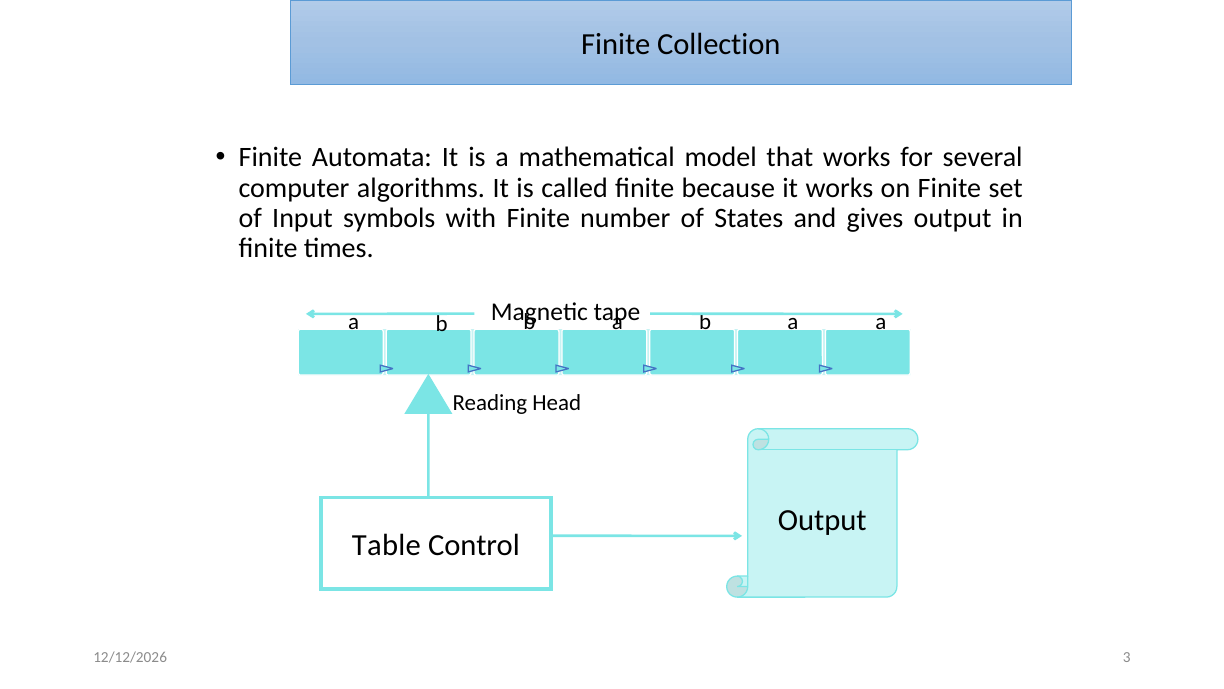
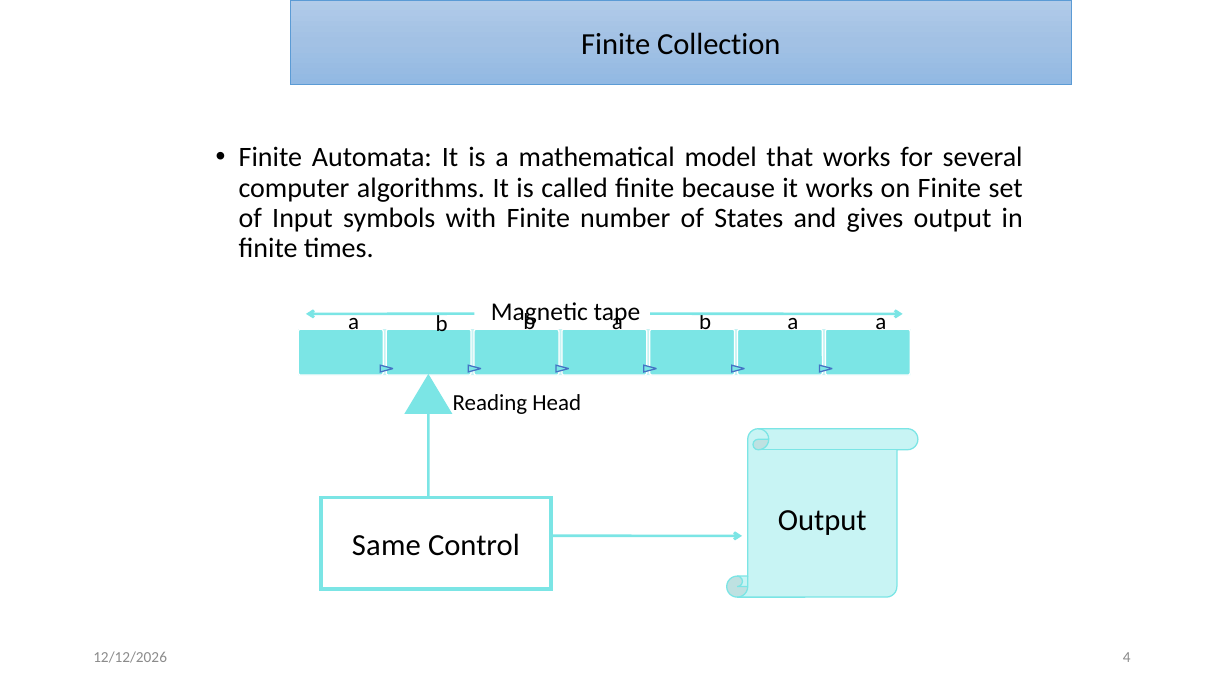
Table: Table -> Same (386, 545)
3: 3 -> 4 (1127, 657)
